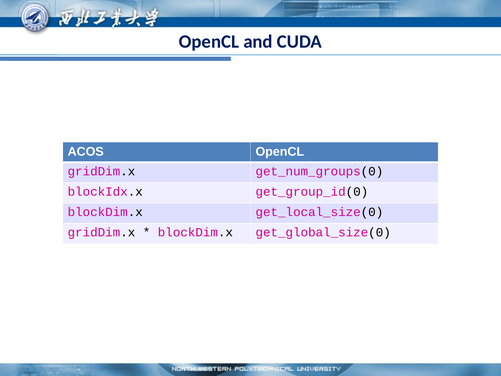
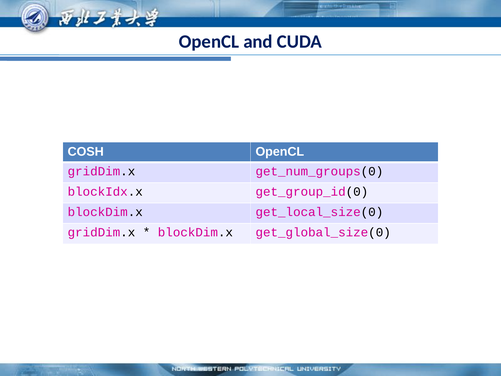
ACOS: ACOS -> COSH (86, 152)
